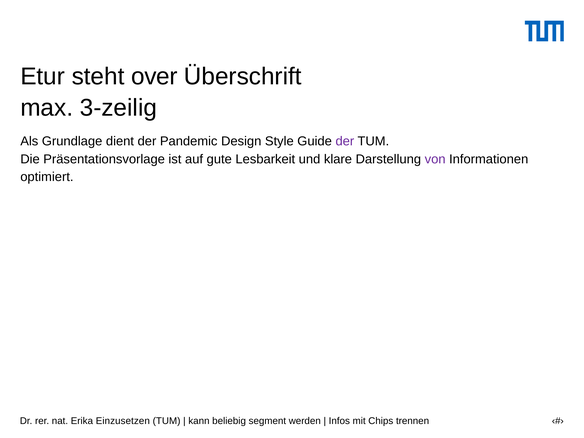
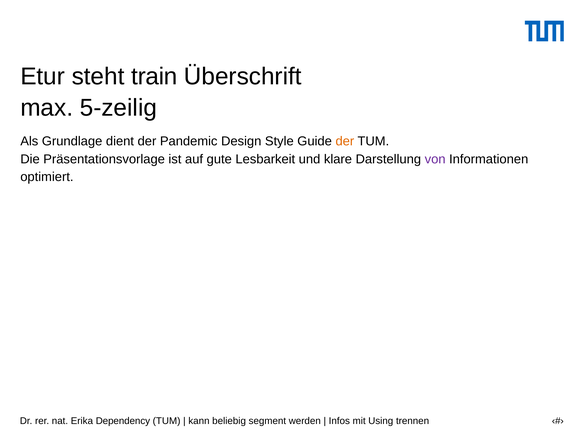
over: over -> train (154, 77)
3-zeilig: 3-zeilig -> 5-zeilig (118, 108)
der colour: purple -> orange (345, 141)
Einzusetzen: Einzusetzen -> Dependency (123, 421)
Chips: Chips -> Using (381, 421)
